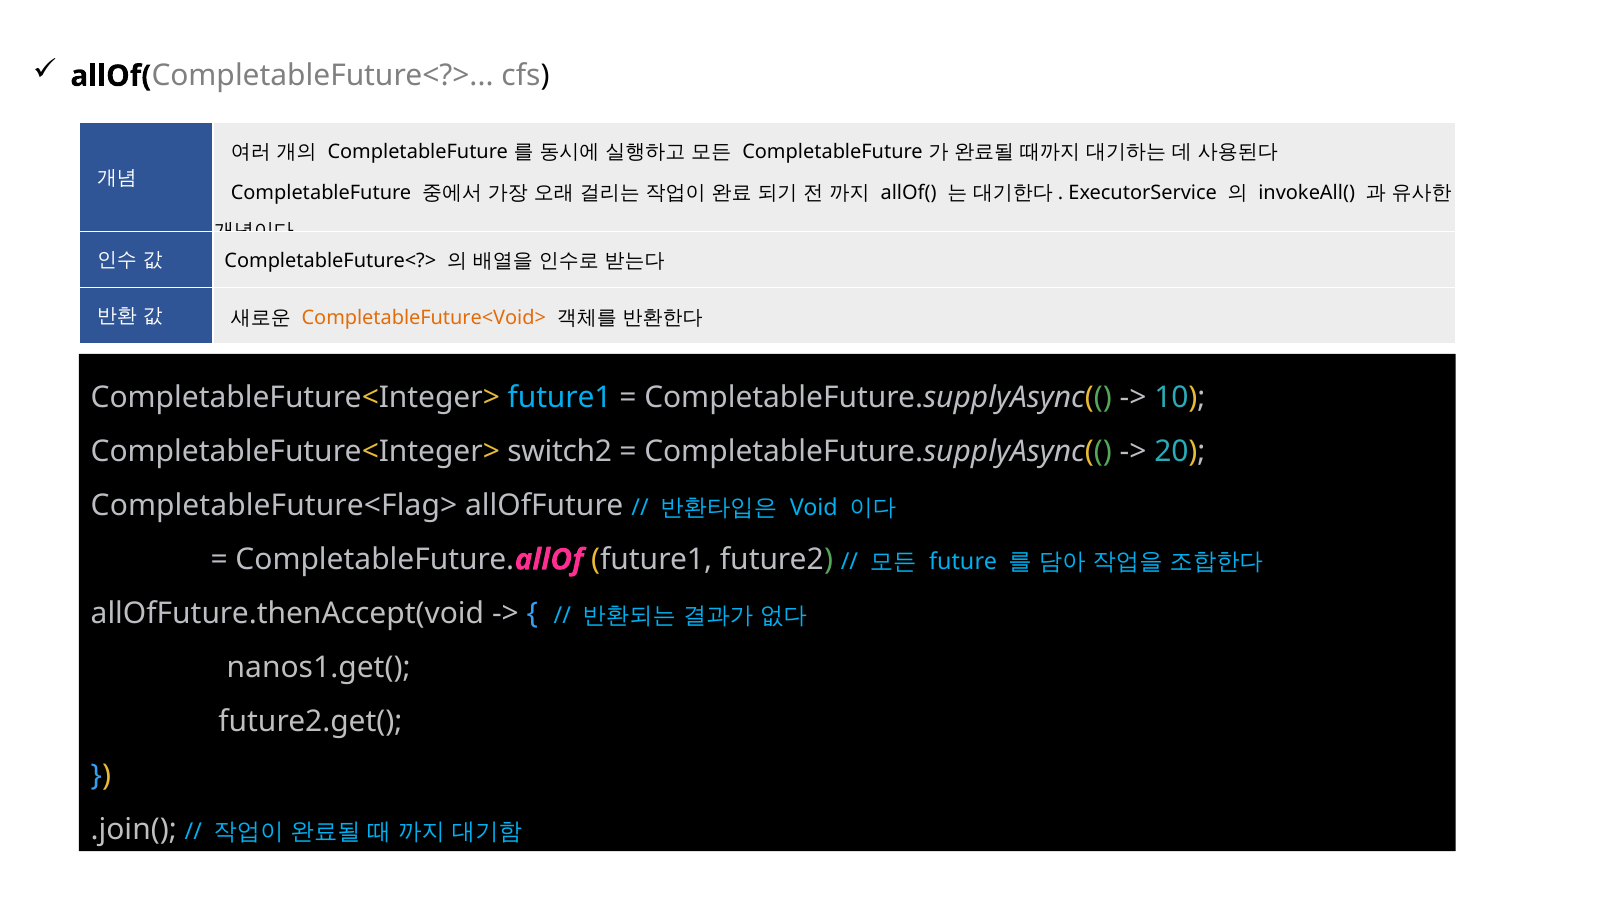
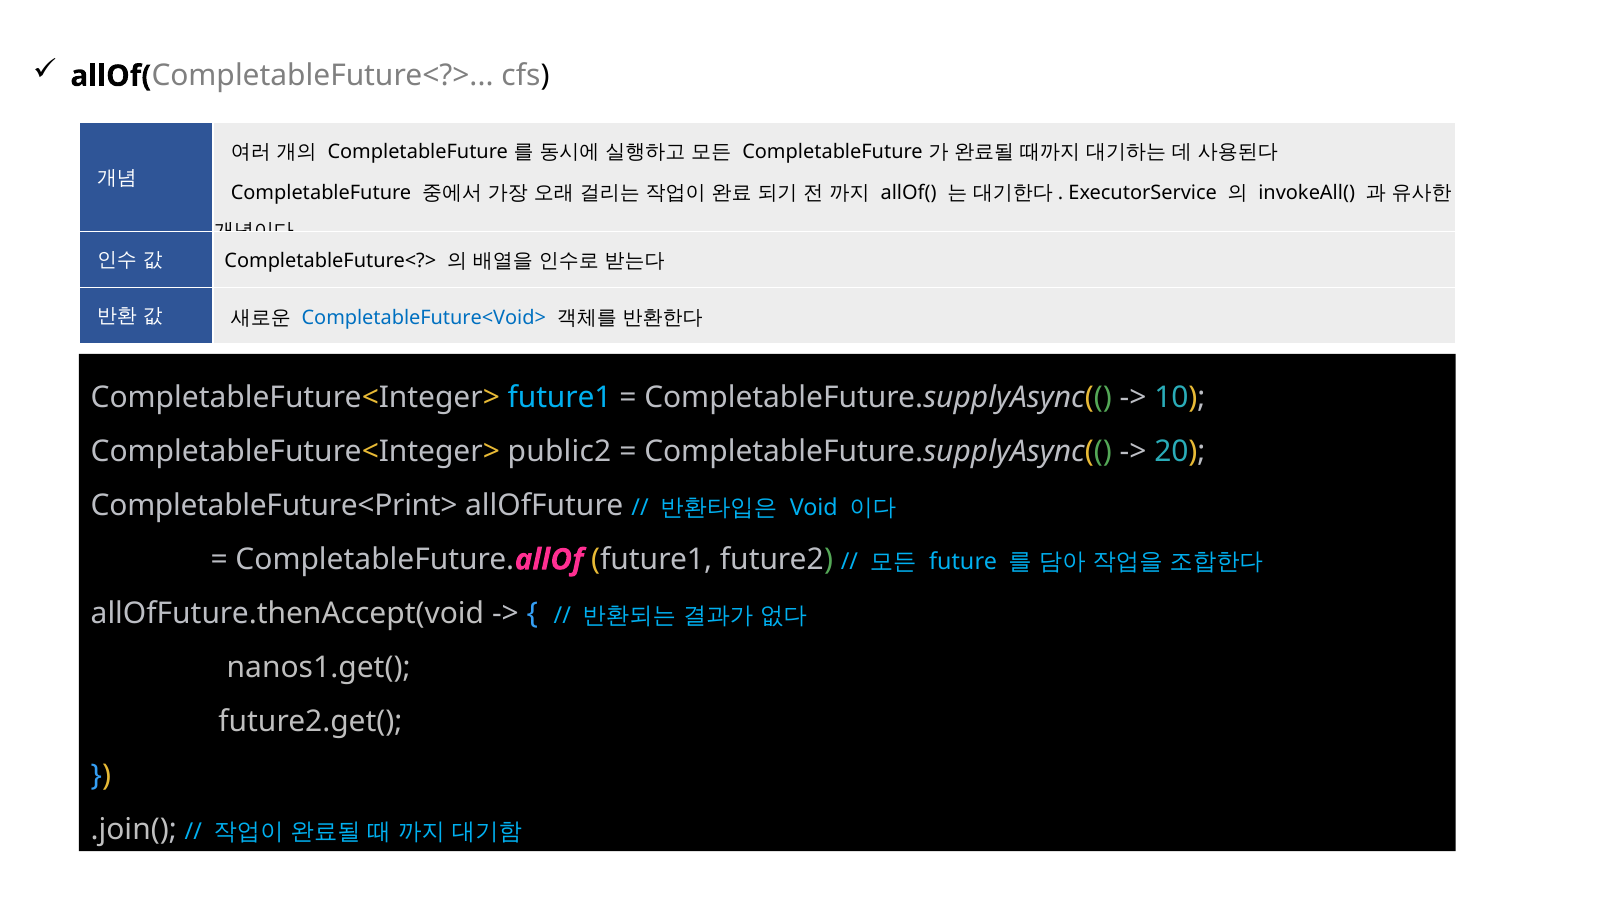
CompletableFuture<Void> colour: orange -> blue (424, 318)
switch2: switch2 -> public2 (559, 452)
CompletableFuture<Flag>: CompletableFuture<Flag> -> CompletableFuture<Print> (274, 506)
